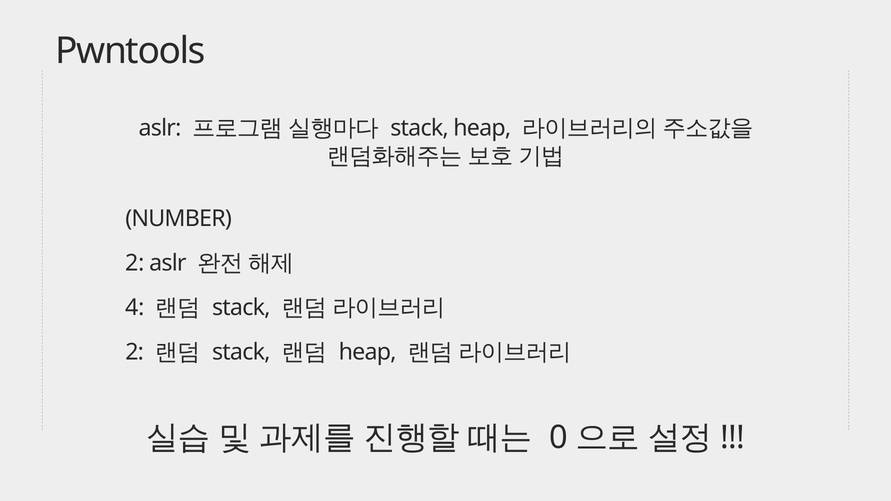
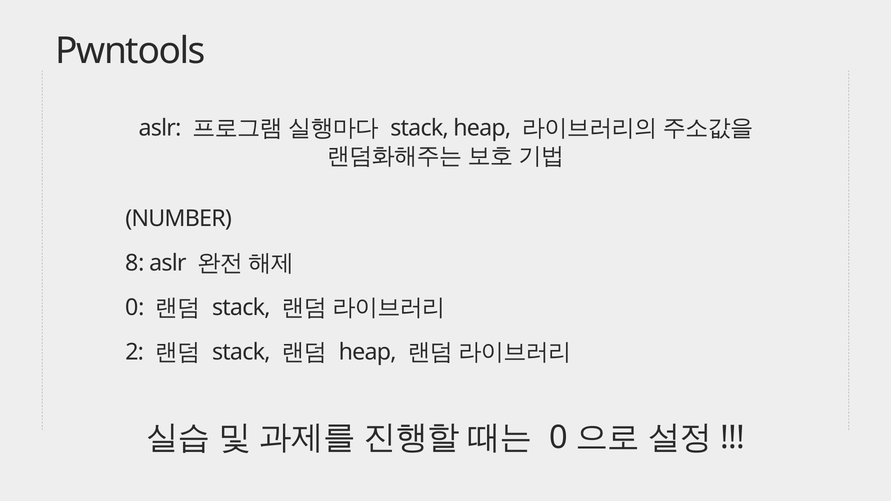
2: 2 -> 8 (135, 263)
4: 4 -> 0 (135, 308)
